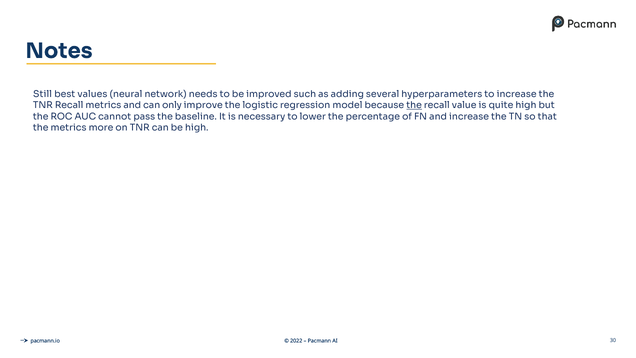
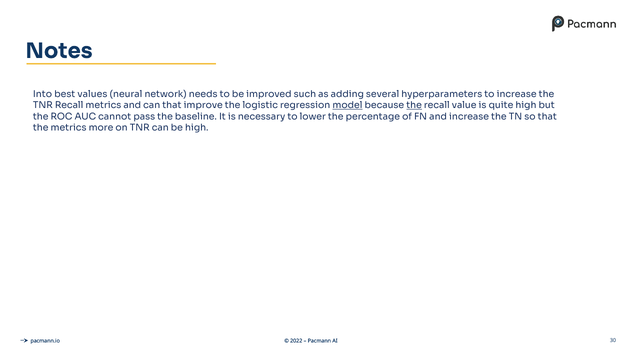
Still: Still -> Into (43, 94)
can only: only -> that (172, 105)
model underline: none -> present (347, 105)
